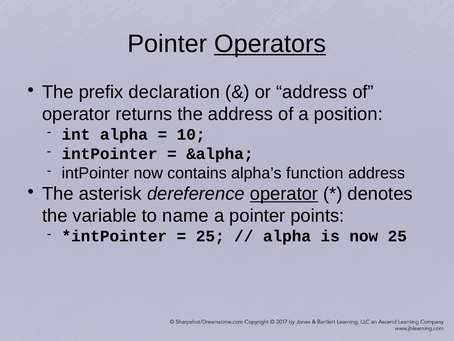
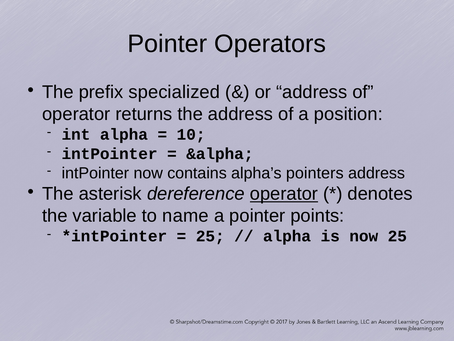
Operators underline: present -> none (270, 44)
declaration: declaration -> specialized (174, 92)
function: function -> pointers (315, 173)
